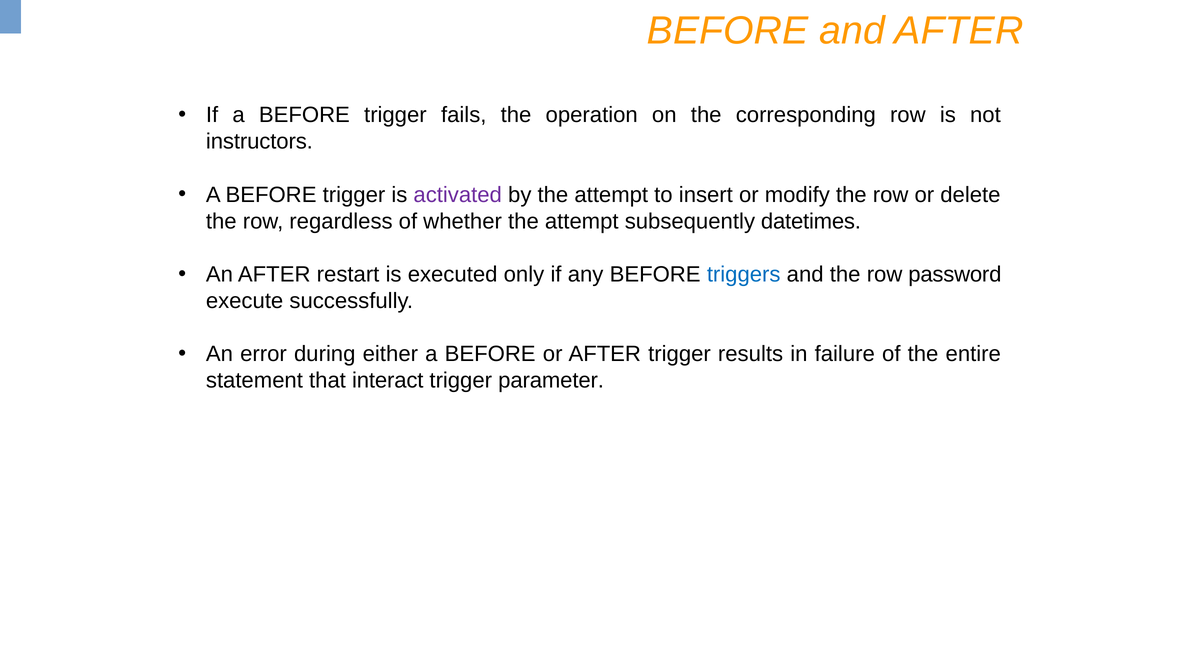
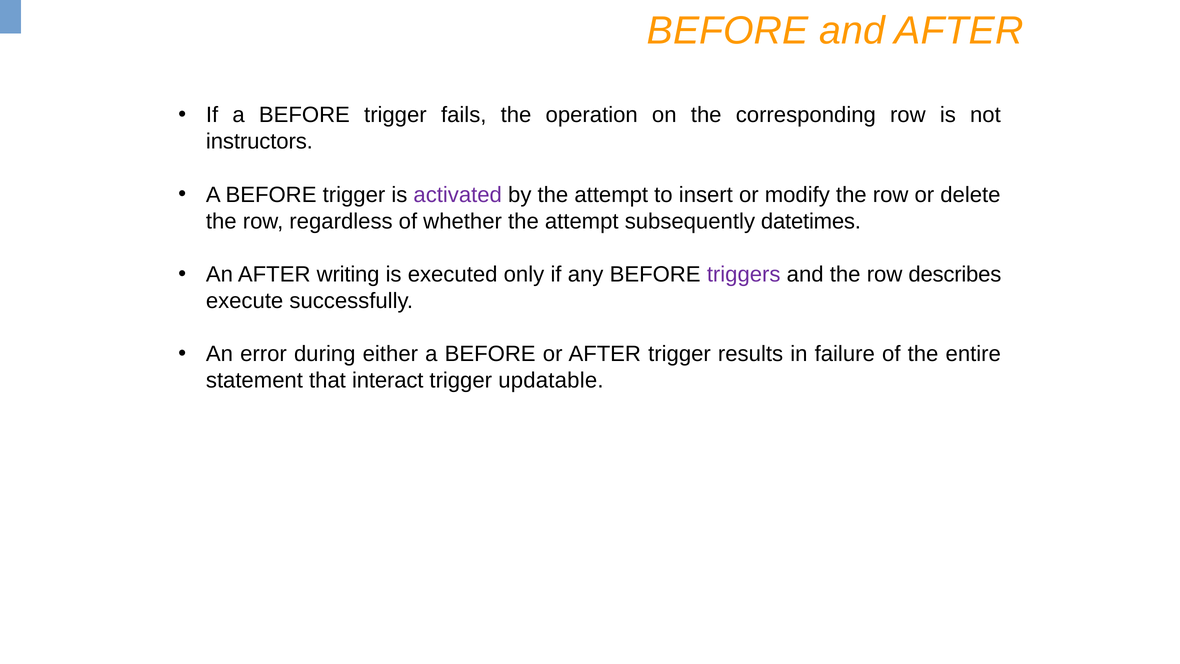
restart: restart -> writing (348, 274)
triggers colour: blue -> purple (744, 274)
password: password -> describes (955, 274)
parameter: parameter -> updatable (551, 381)
